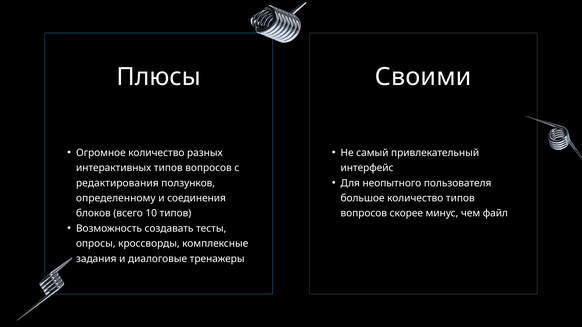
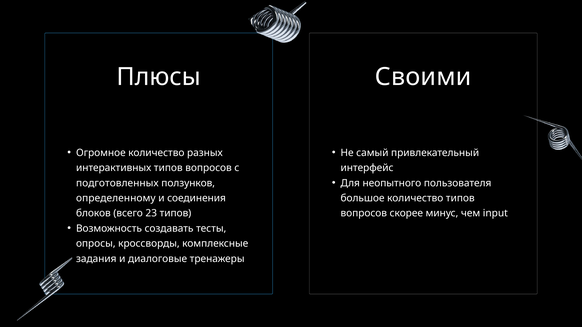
редактирования: редактирования -> подготовленных (117, 183)
10: 10 -> 23 (151, 214)
файл: файл -> input (495, 214)
